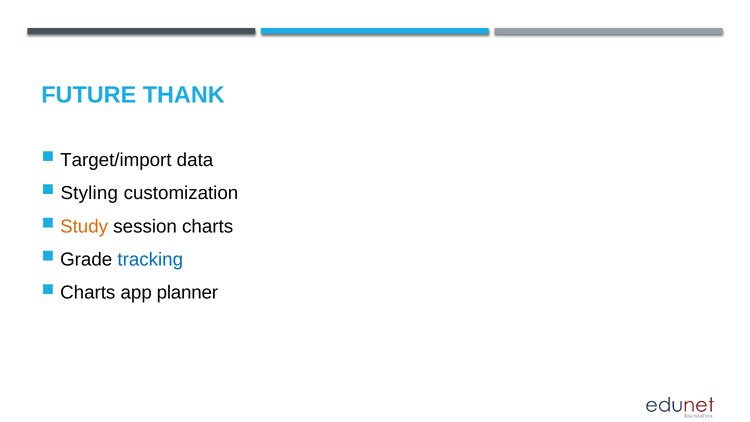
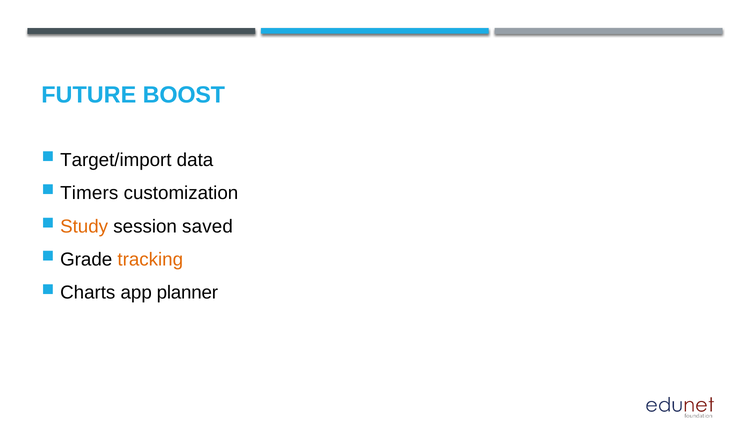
THANK: THANK -> BOOST (184, 95)
Styling: Styling -> Timers (89, 193)
session charts: charts -> saved (208, 226)
tracking colour: blue -> orange (150, 259)
